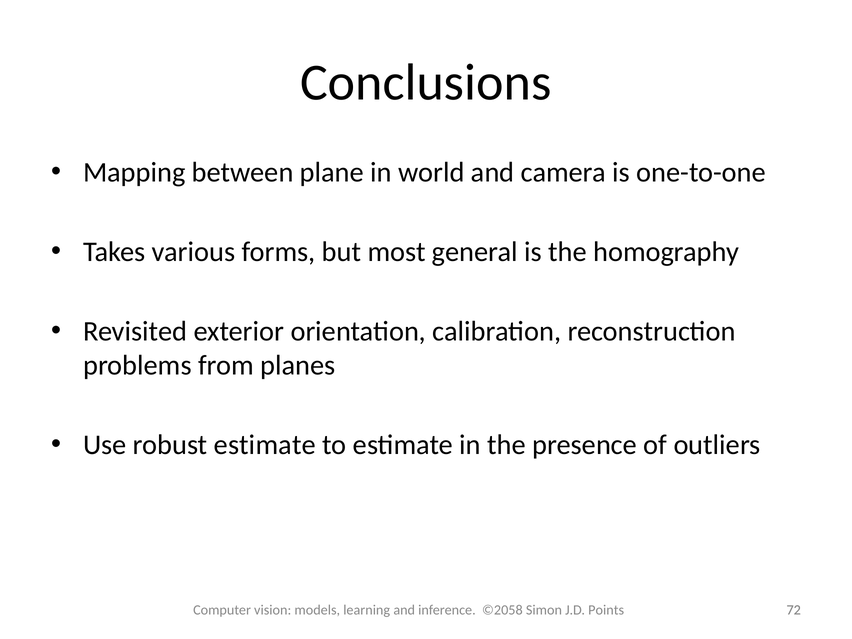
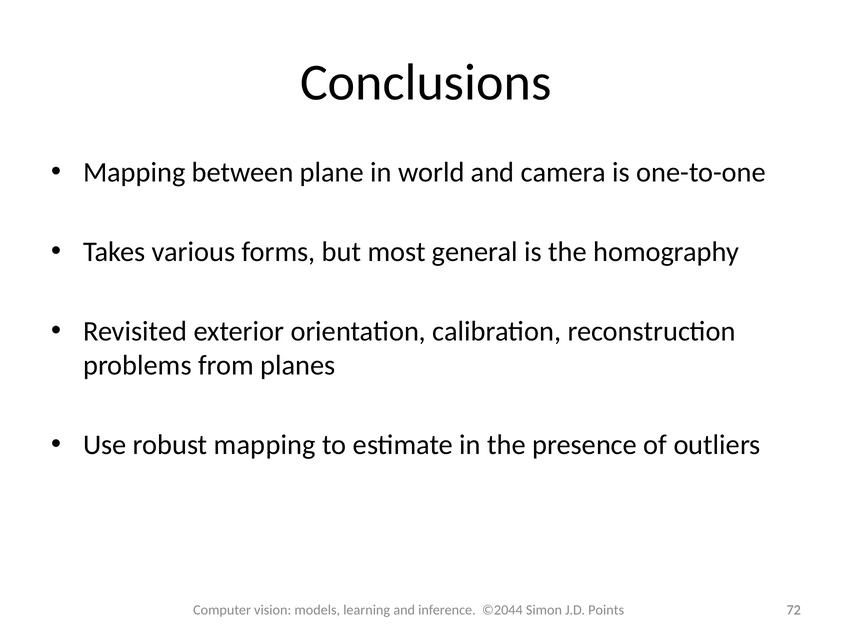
robust estimate: estimate -> mapping (265, 445)
©2058: ©2058 -> ©2044 (502, 610)
